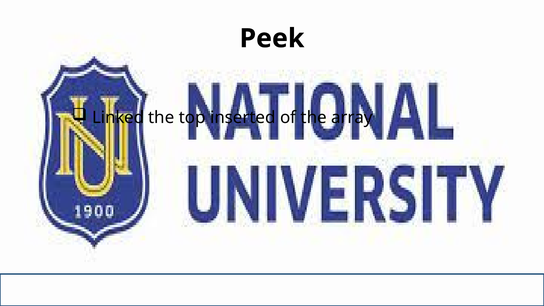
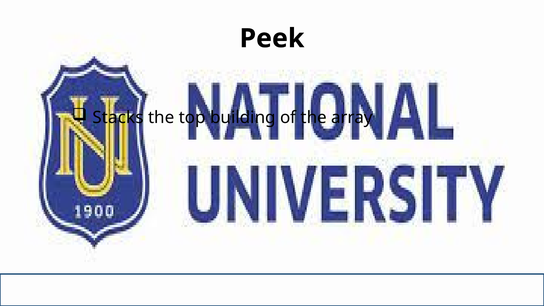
Linked: Linked -> Stacks (118, 117)
inserted: inserted -> building (243, 117)
